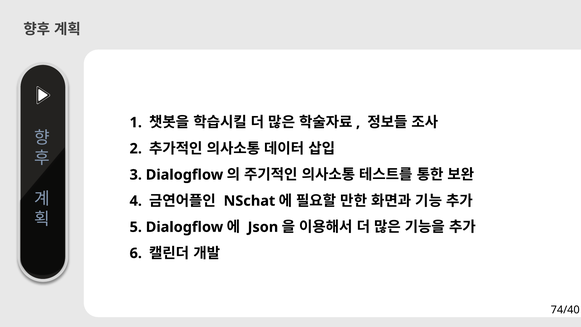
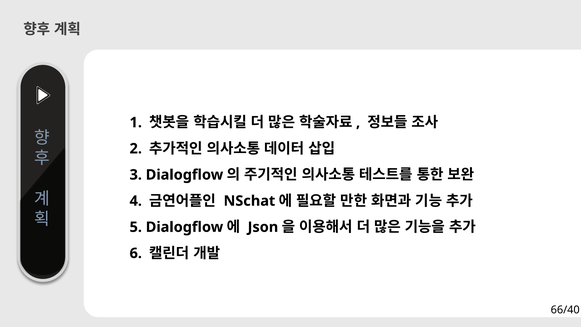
74/40: 74/40 -> 66/40 (565, 310)
